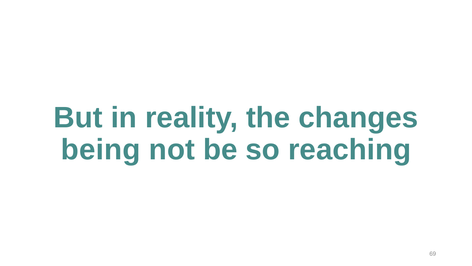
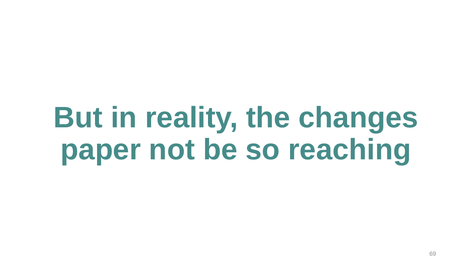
being: being -> paper (101, 149)
